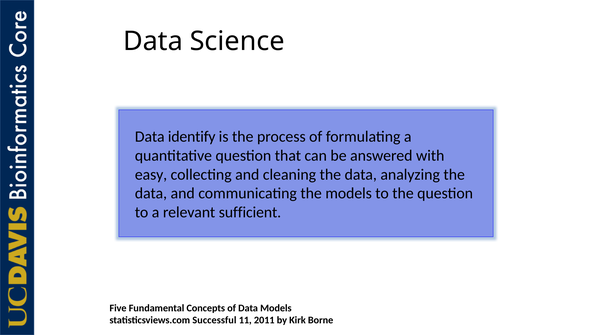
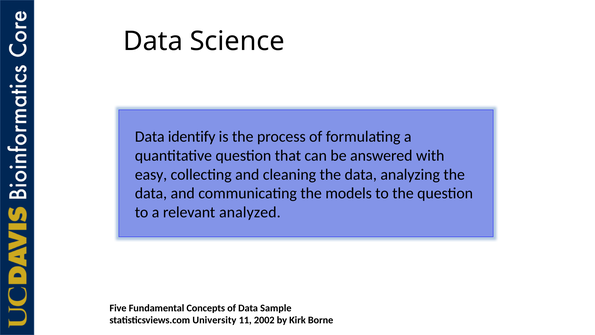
sufficient: sufficient -> analyzed (250, 212)
Data Models: Models -> Sample (276, 308)
Successful: Successful -> University (214, 320)
2011: 2011 -> 2002 (264, 320)
